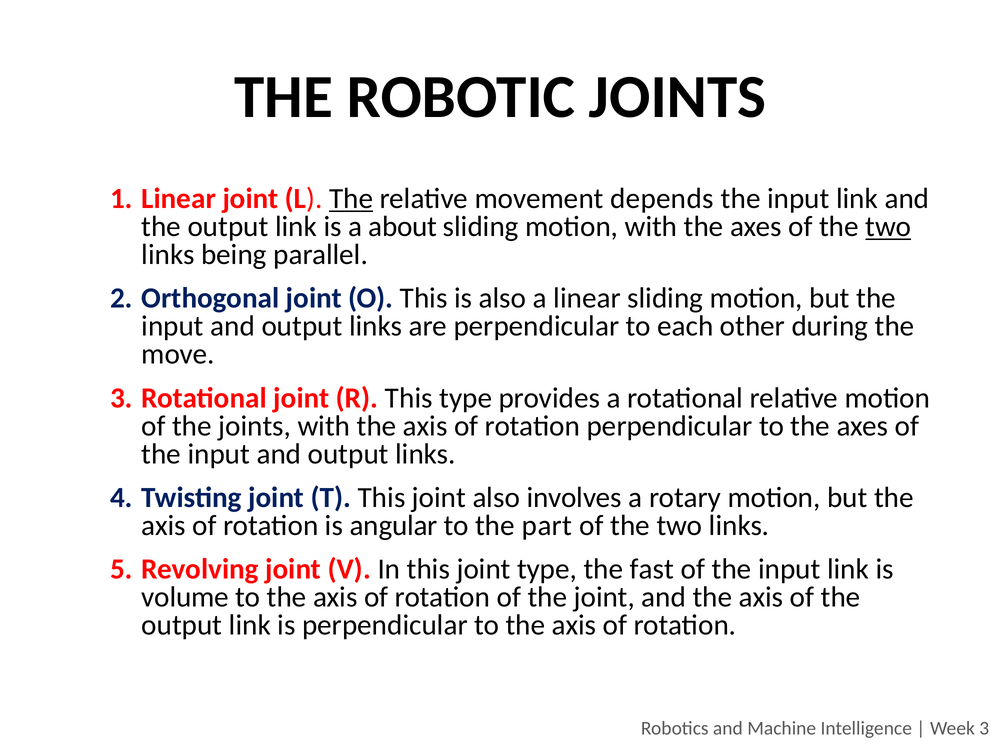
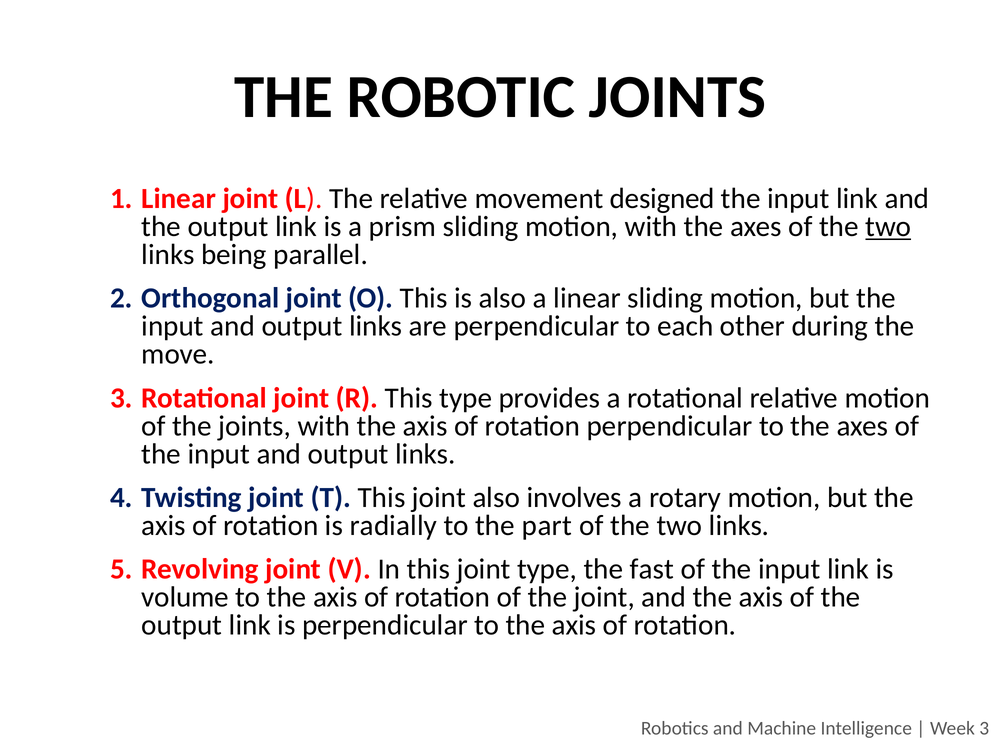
The underline: present -> none (351, 199)
depends: depends -> designed (662, 199)
about: about -> prism (402, 227)
angular: angular -> radially (393, 525)
